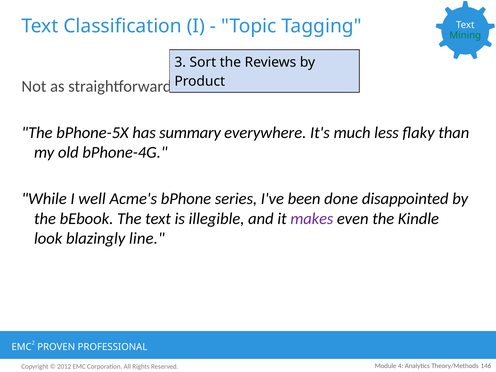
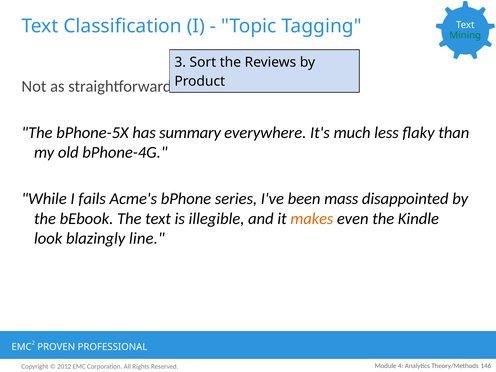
well: well -> fails (92, 199)
done: done -> mass (341, 199)
makes colour: purple -> orange (312, 219)
